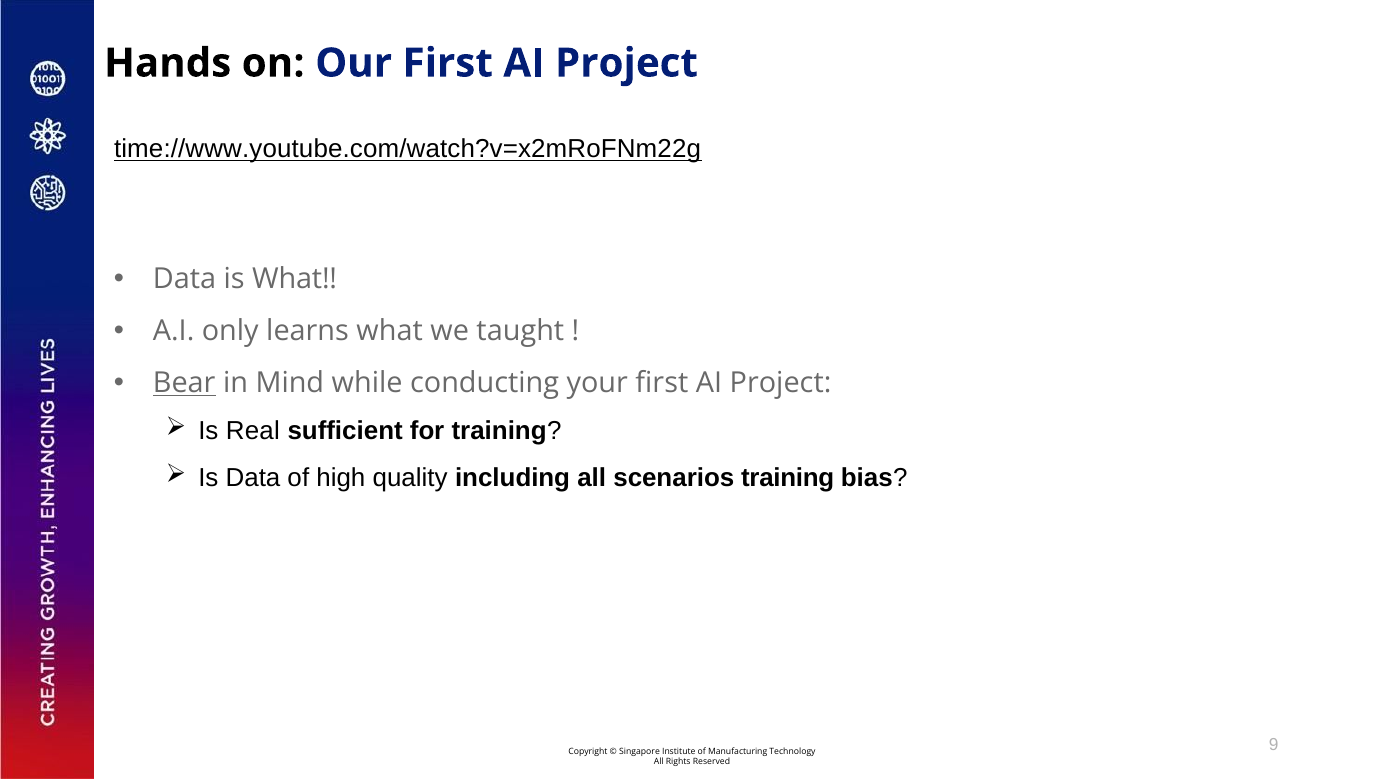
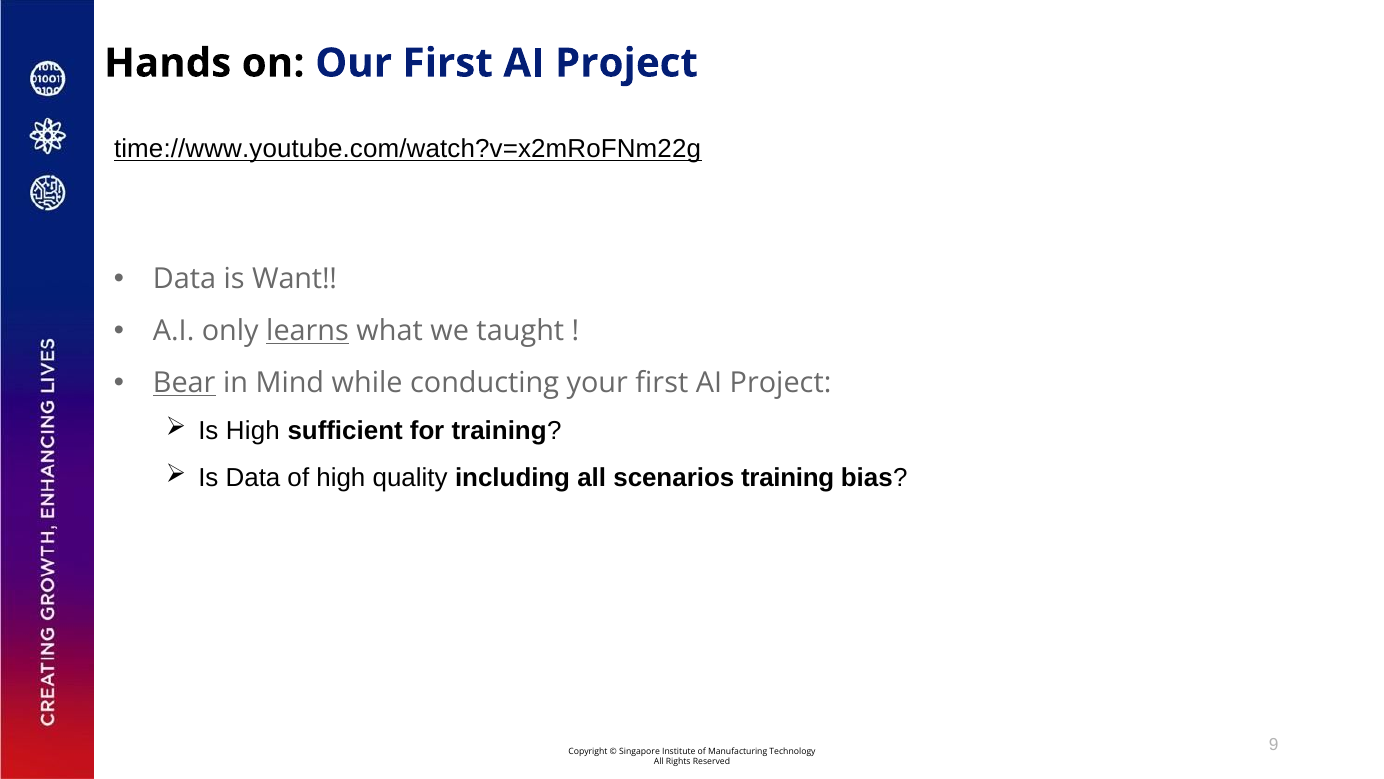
is What: What -> Want (295, 279)
learns underline: none -> present (308, 331)
Is Real: Real -> High (253, 431)
